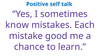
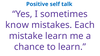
mistake good: good -> learn (56, 36)
